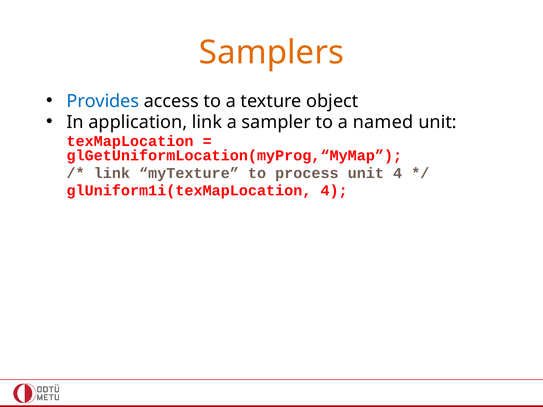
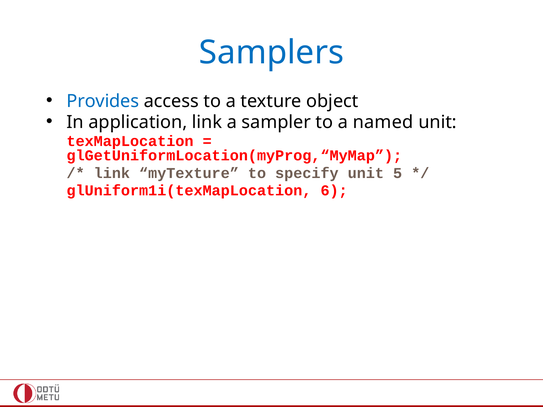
Samplers colour: orange -> blue (271, 53)
process: process -> specify (307, 173)
unit 4: 4 -> 5 (398, 173)
glUniform1i(texMapLocation 4: 4 -> 6 (334, 191)
